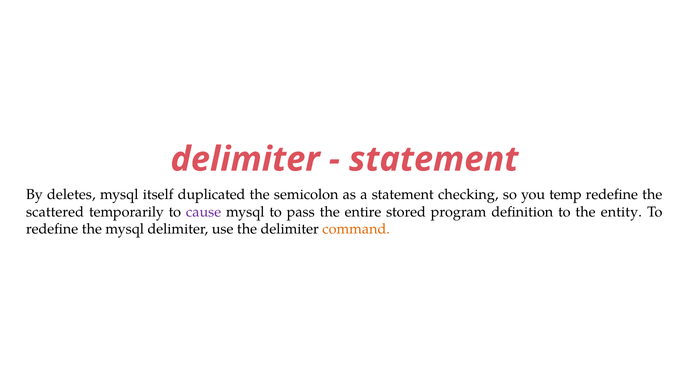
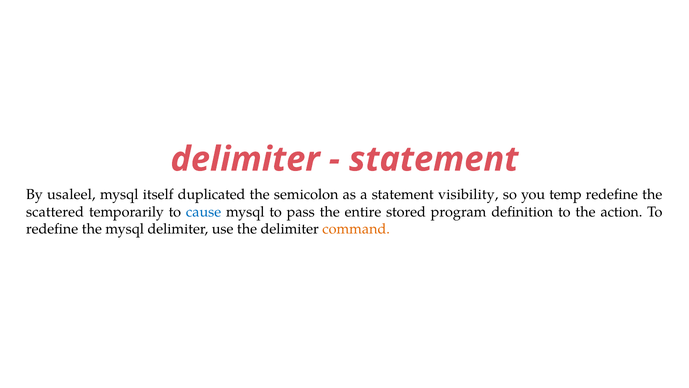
deletes: deletes -> usaleel (71, 194)
checking: checking -> visibility (468, 194)
cause colour: purple -> blue (204, 212)
entity: entity -> action (621, 212)
